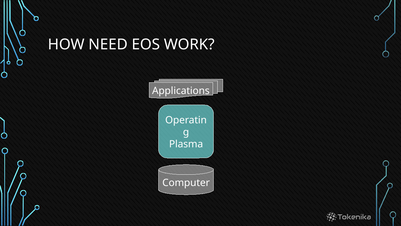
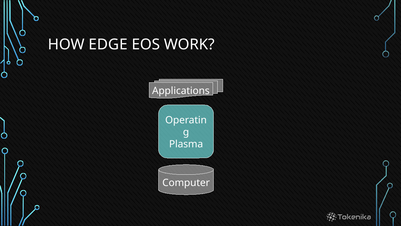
NEED: NEED -> EDGE (108, 45)
